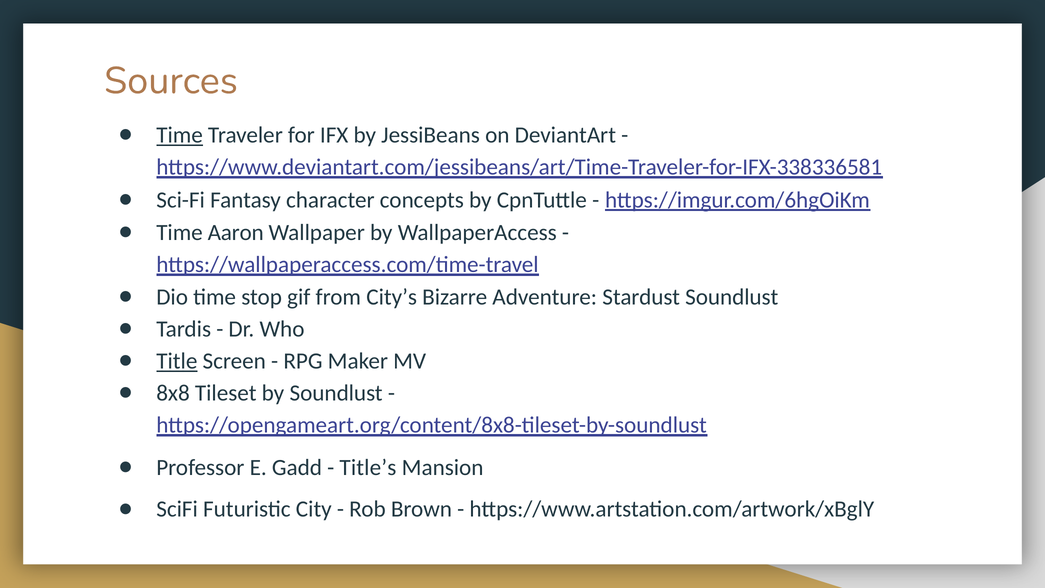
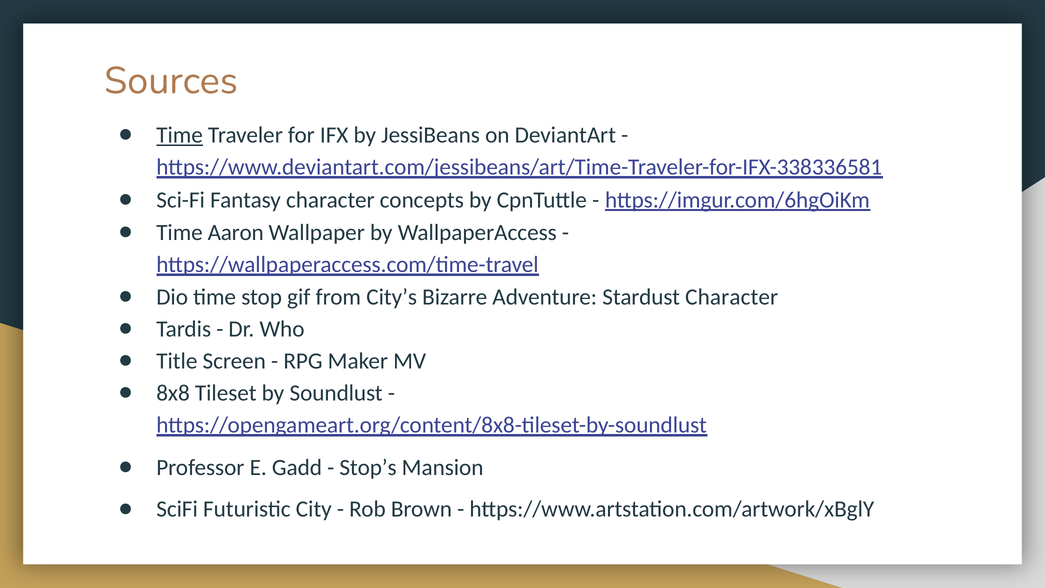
Stardust Soundlust: Soundlust -> Character (732, 297)
Title underline: present -> none (177, 361)
Title’s: Title’s -> Stop’s (368, 467)
